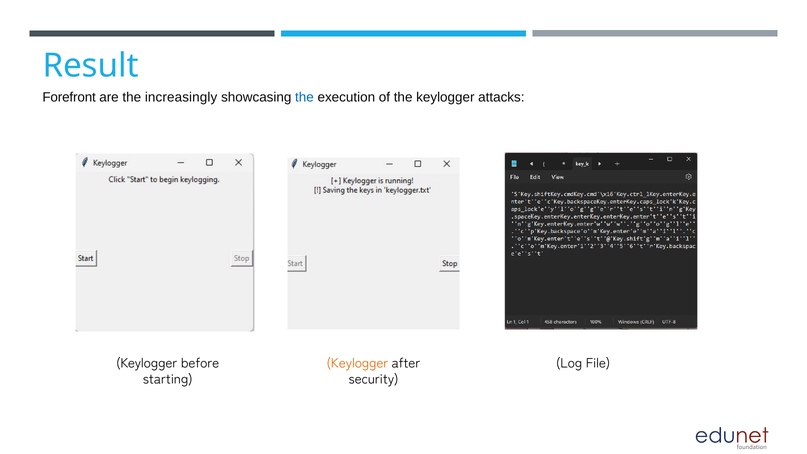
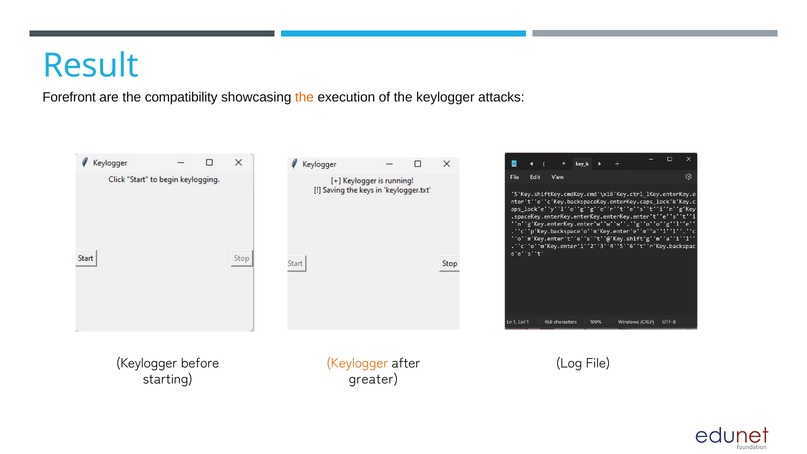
increasingly: increasingly -> compatibility (181, 97)
the colour: blue -> orange (304, 97)
security: security -> greater (373, 379)
